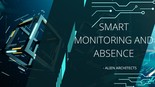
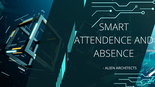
MONITORING: MONITORING -> ATTENDENCE (103, 41)
